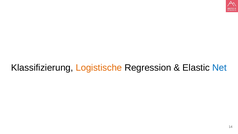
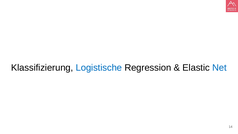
Logistische colour: orange -> blue (99, 68)
